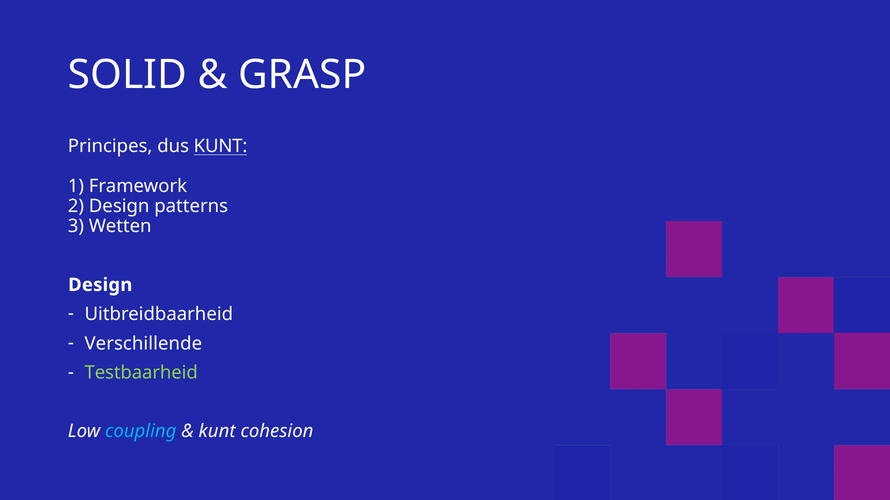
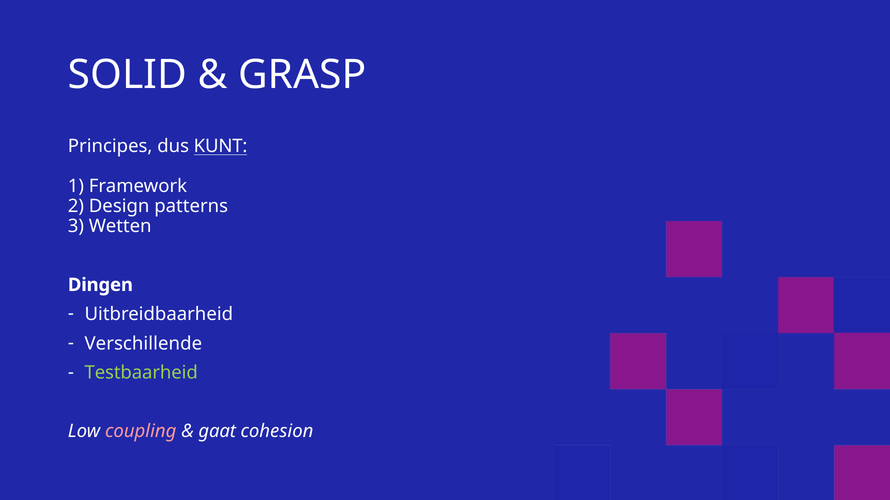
Design: Design -> Dingen (100, 285)
coupling colour: light blue -> pink (141, 432)
kunt: kunt -> gaat (217, 432)
